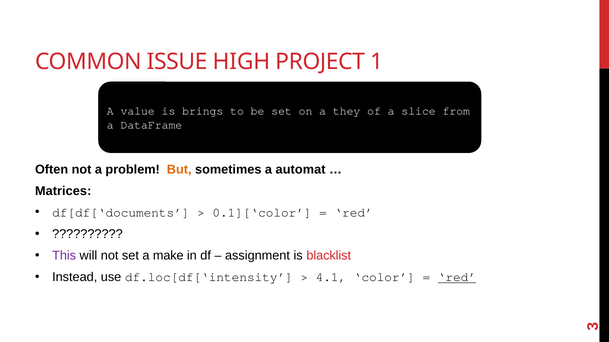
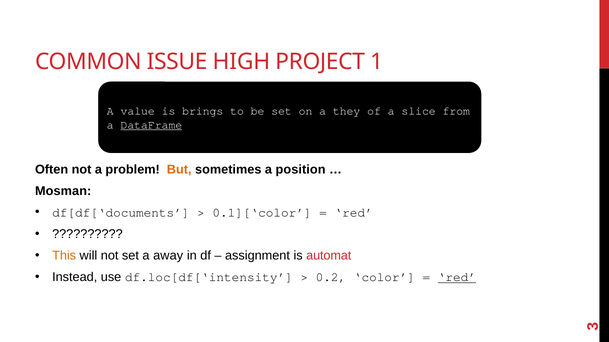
DataFrame underline: none -> present (151, 125)
automat: automat -> position (301, 170)
Matrices: Matrices -> Mosman (63, 191)
This colour: purple -> orange (64, 256)
make: make -> away (168, 256)
blacklist: blacklist -> automat (329, 256)
4.1: 4.1 -> 0.2 (331, 278)
